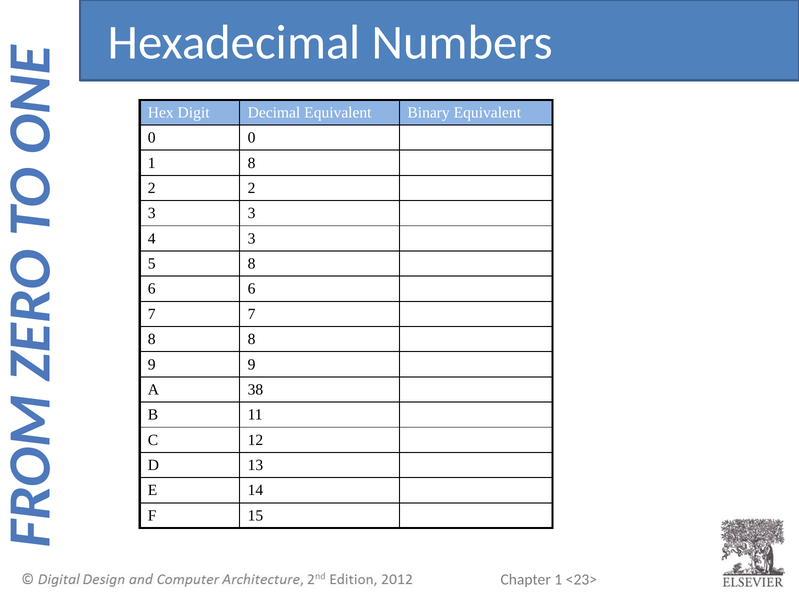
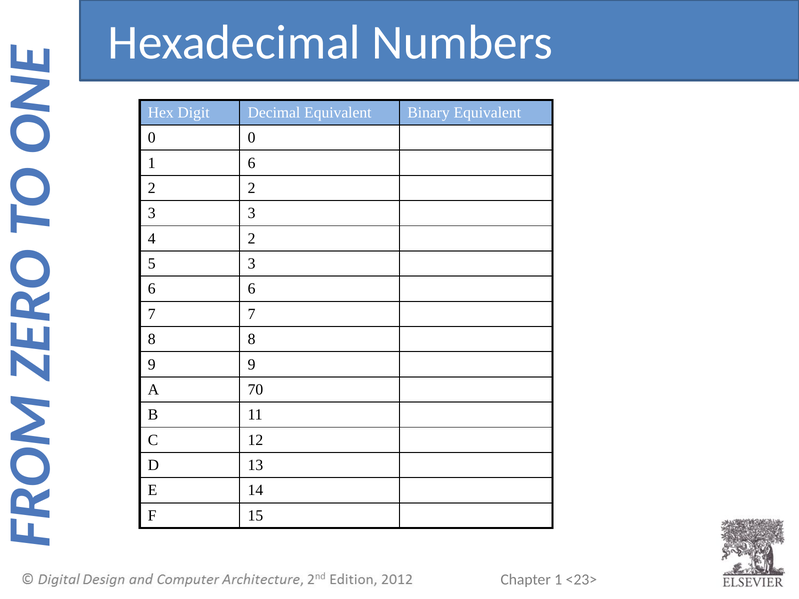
1 8: 8 -> 6 (252, 163)
4 3: 3 -> 2 (252, 239)
5 8: 8 -> 3 (252, 264)
38: 38 -> 70 (255, 390)
